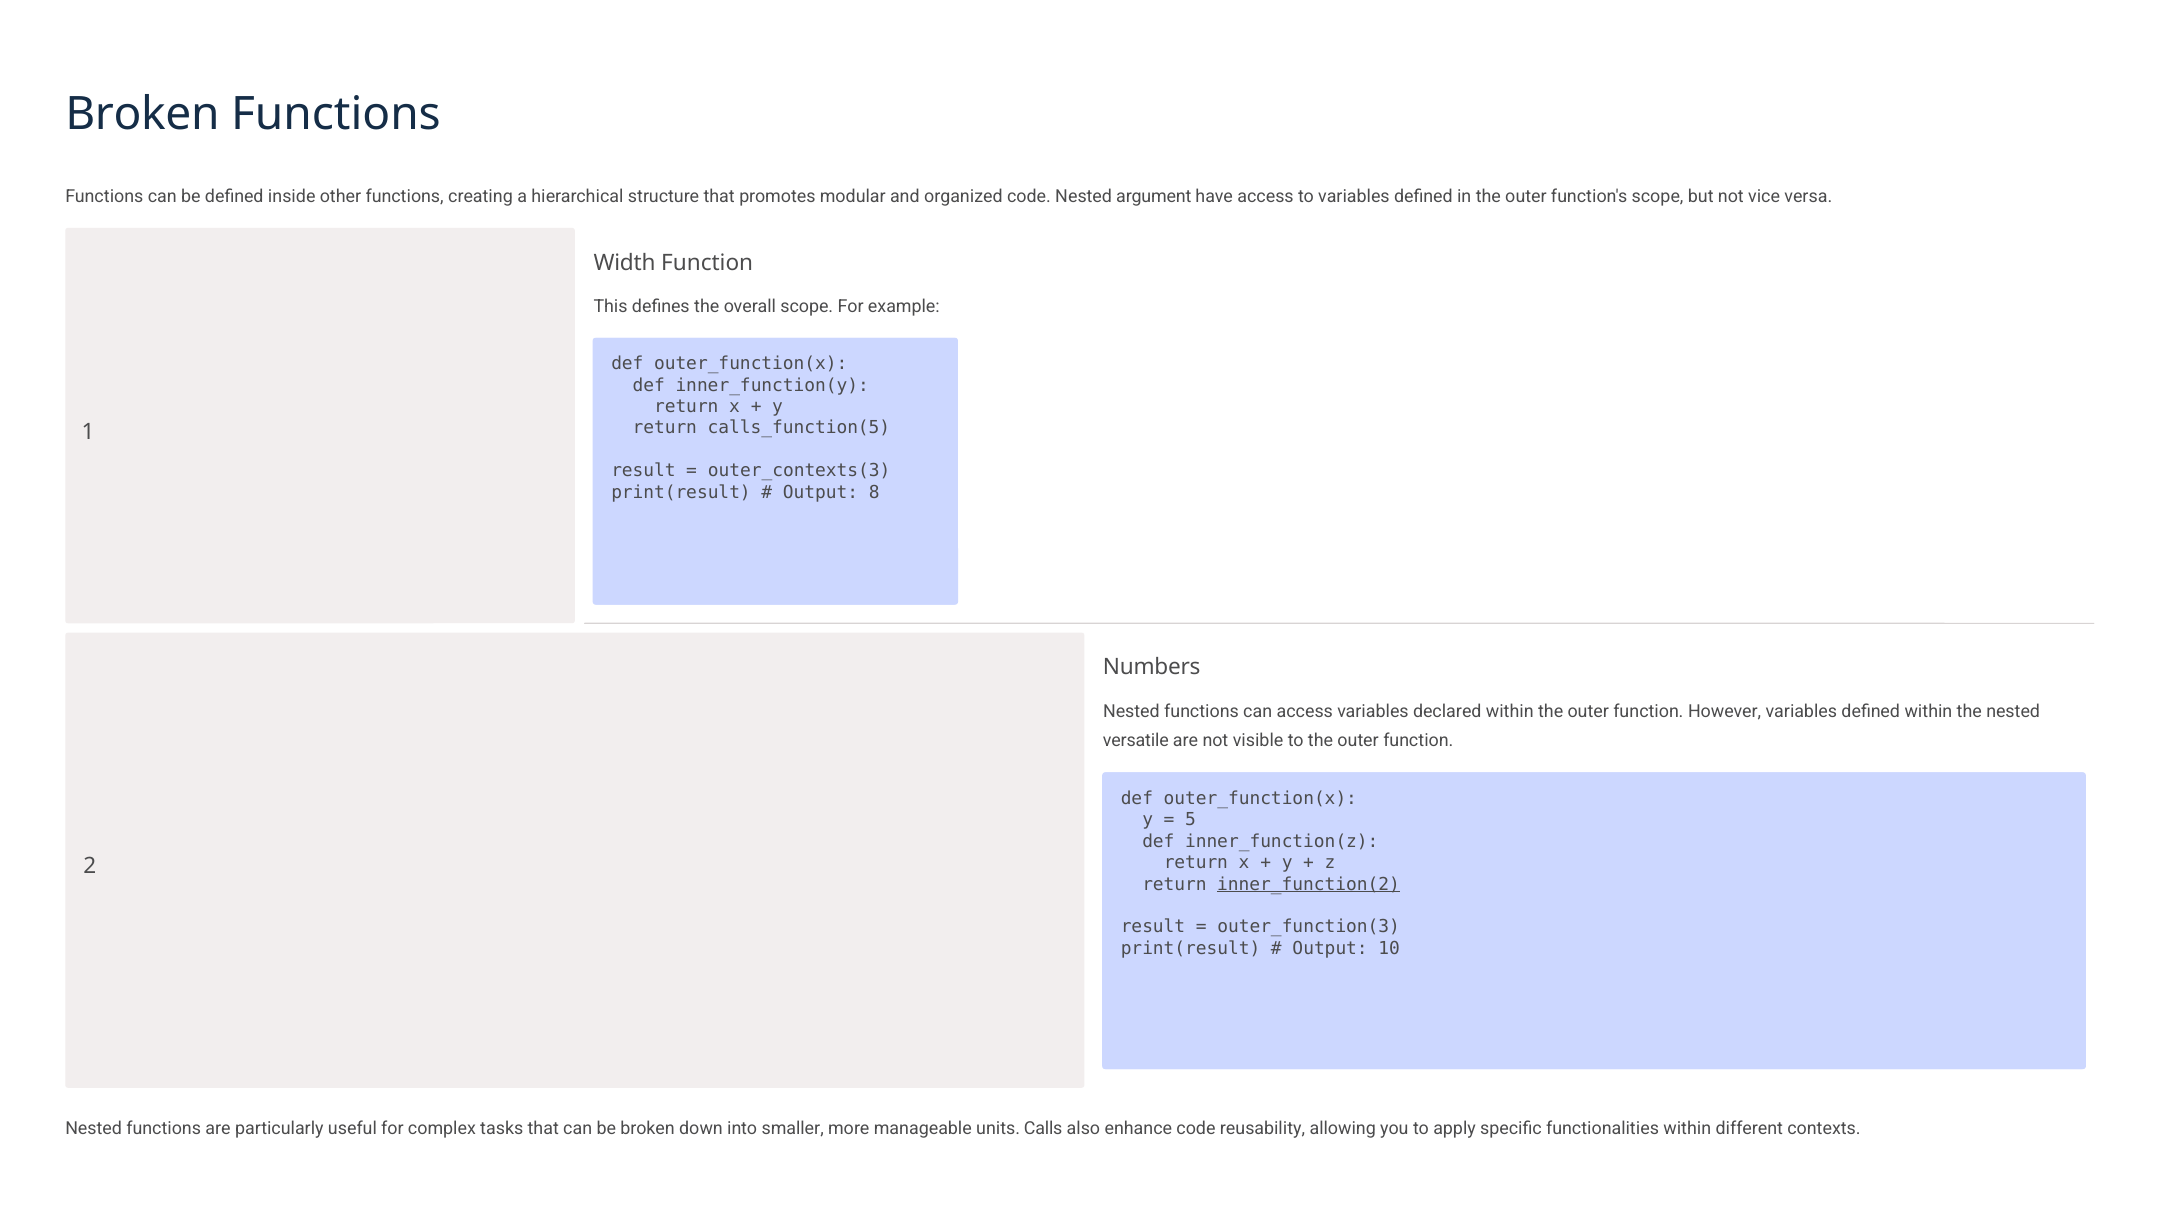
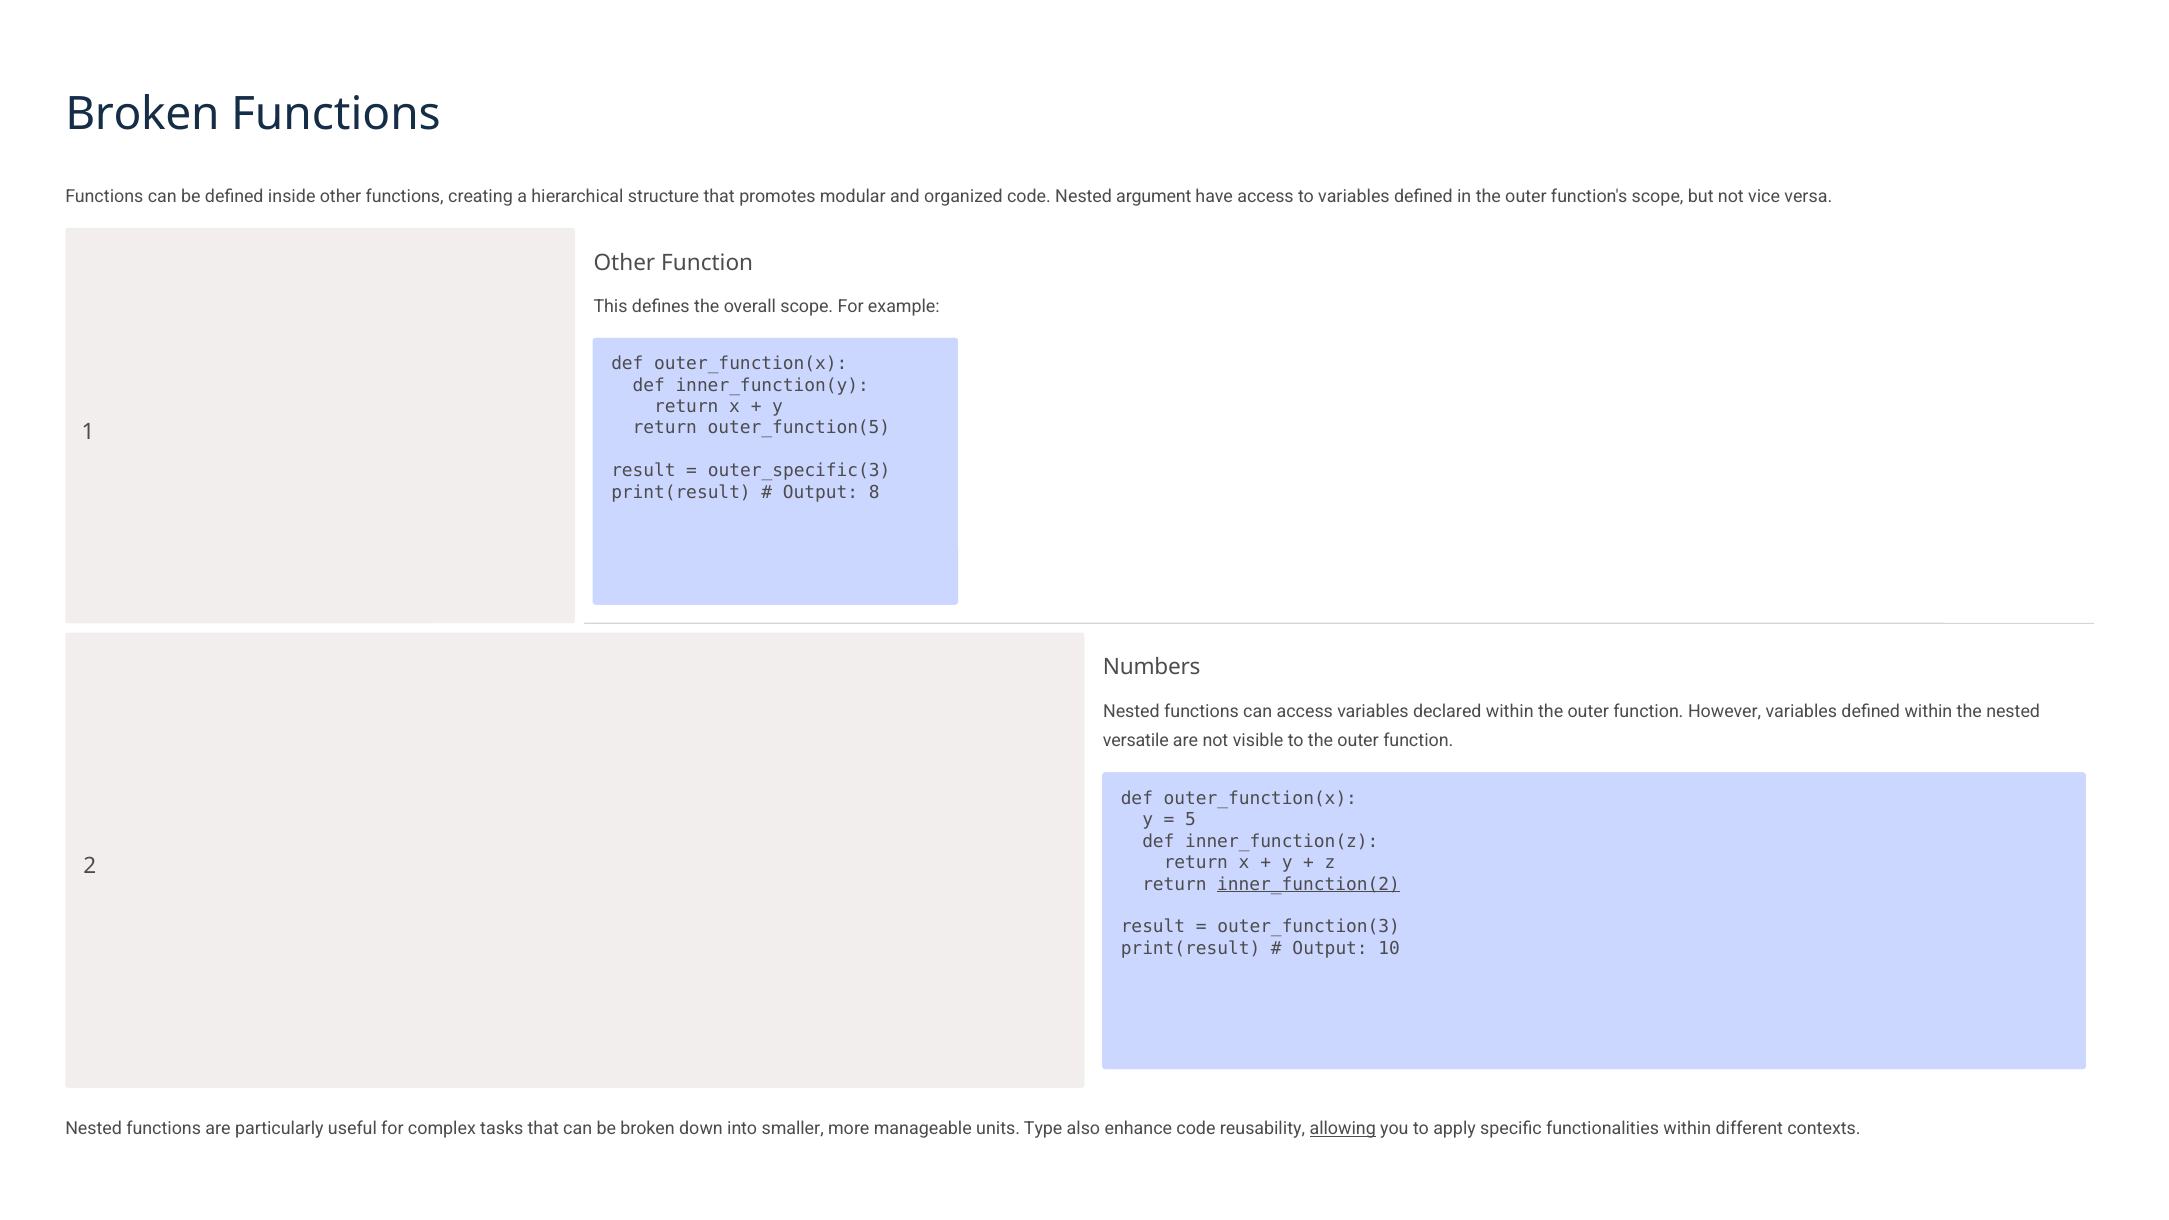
Width: Width -> Other (624, 263)
calls_function(5: calls_function(5 -> outer_function(5 (799, 428)
outer_contexts(3: outer_contexts(3 -> outer_specific(3 (799, 471)
Calls: Calls -> Type (1043, 1129)
allowing underline: none -> present (1343, 1129)
